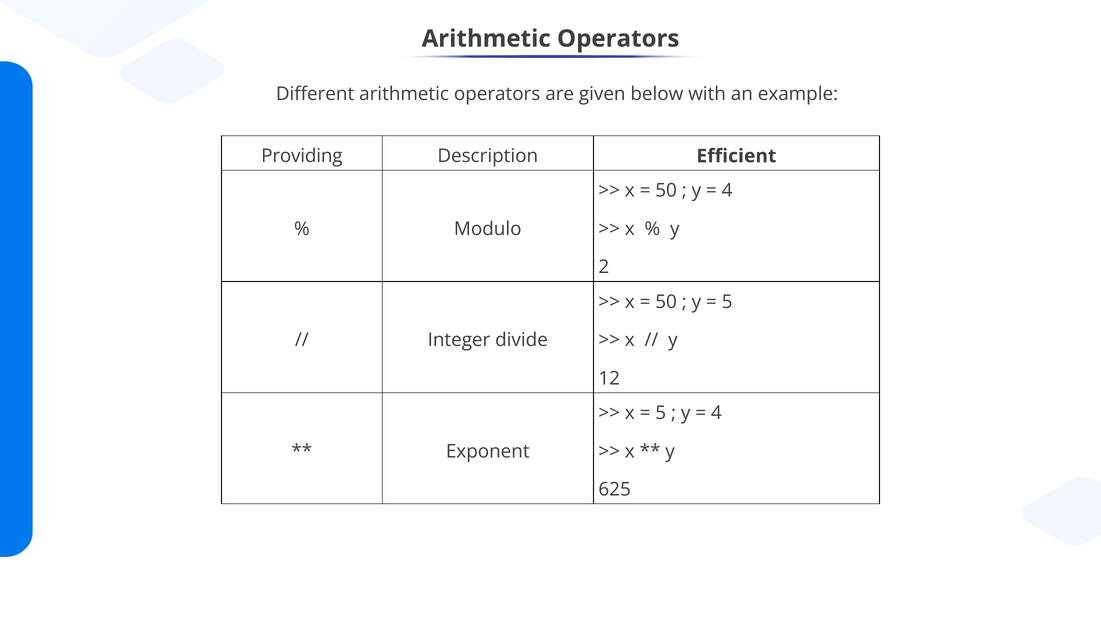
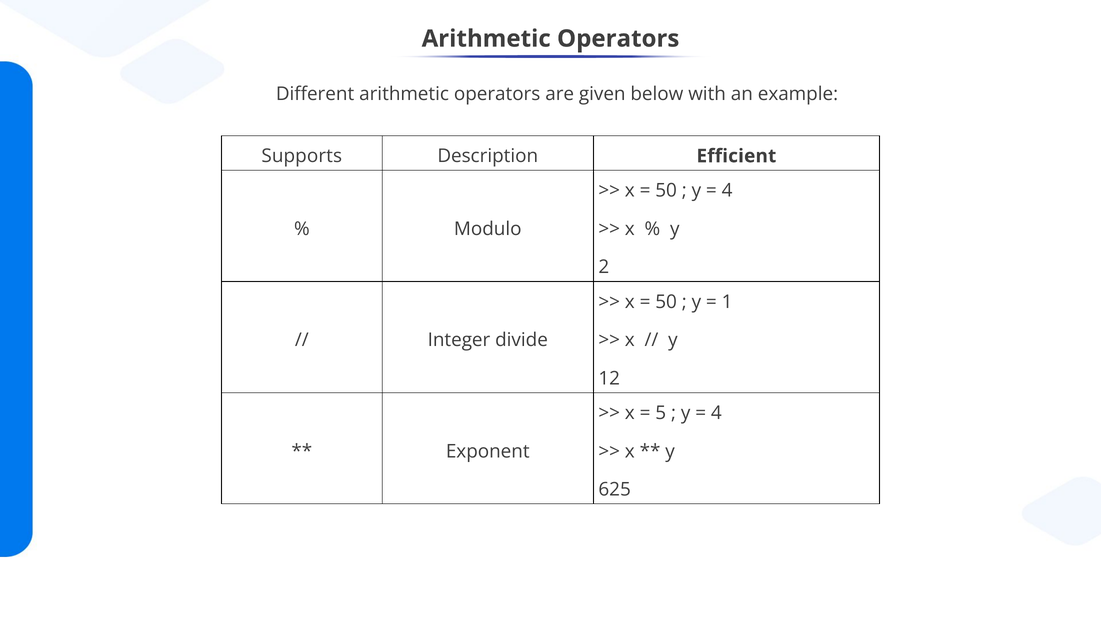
Providing: Providing -> Supports (302, 156)
5: 5 -> 1 (727, 302)
